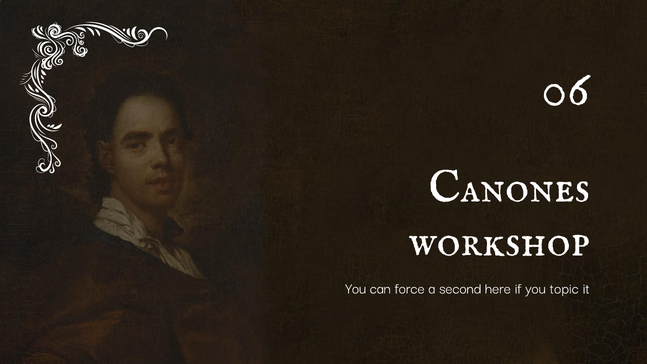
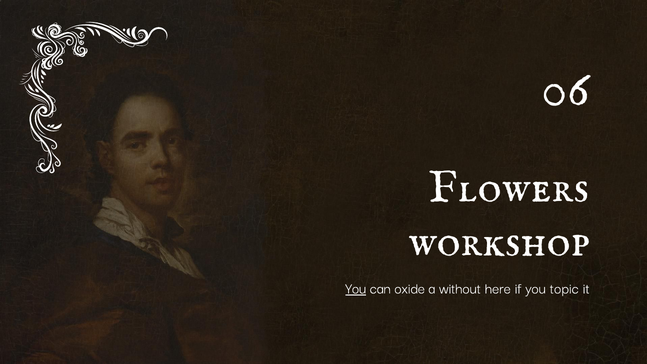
Canones: Canones -> Flowers (509, 187)
You underline: none -> present (356, 288)
force: force -> oxide (410, 288)
second: second -> without (460, 288)
